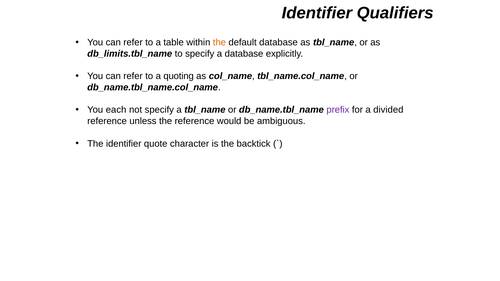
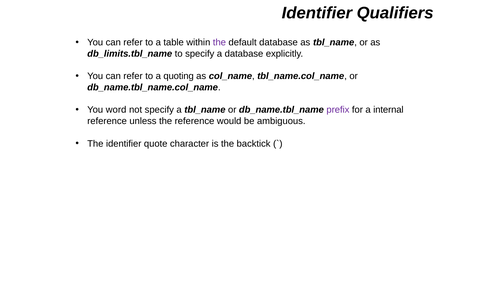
the colour: orange -> purple (219, 42)
each: each -> word (116, 110)
divided: divided -> internal (388, 110)
